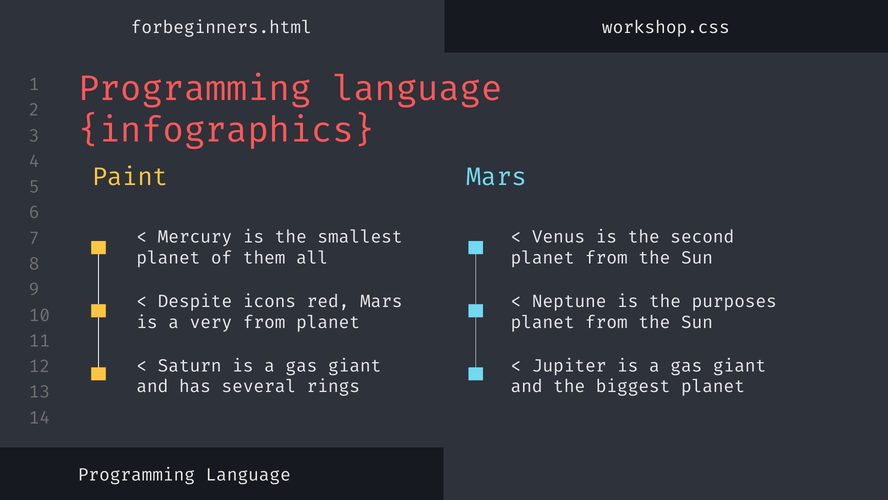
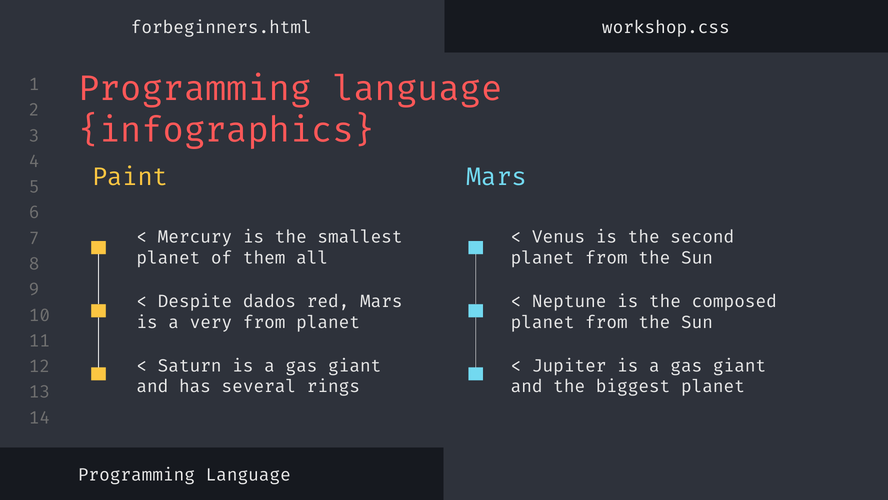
icons: icons -> dados (270, 301)
purposes: purposes -> composed (734, 301)
